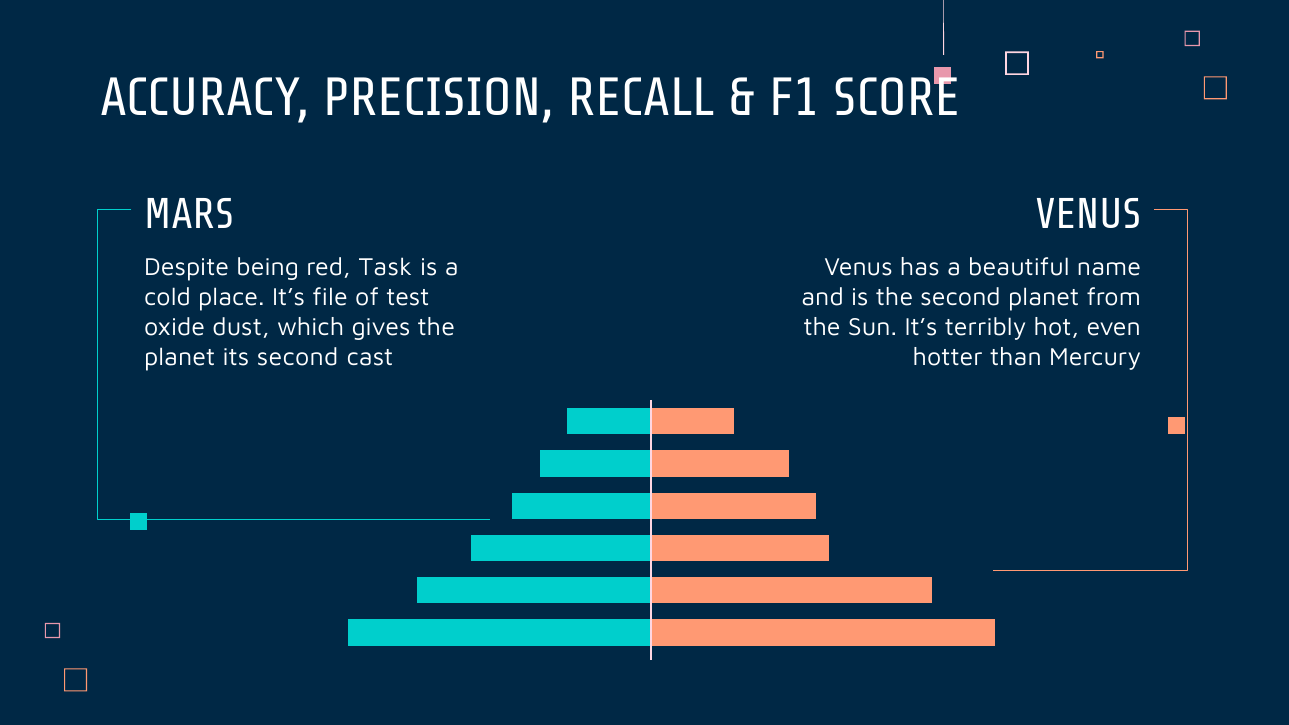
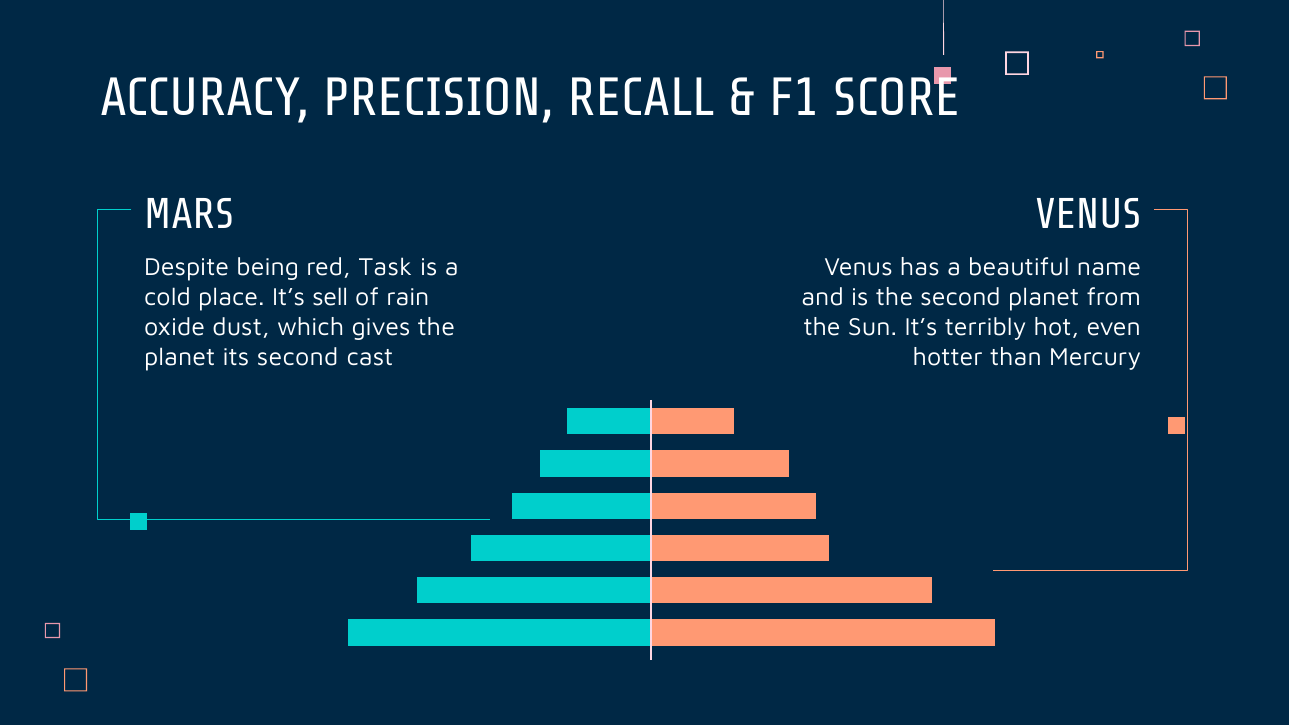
file: file -> sell (330, 297)
test: test -> rain (408, 297)
